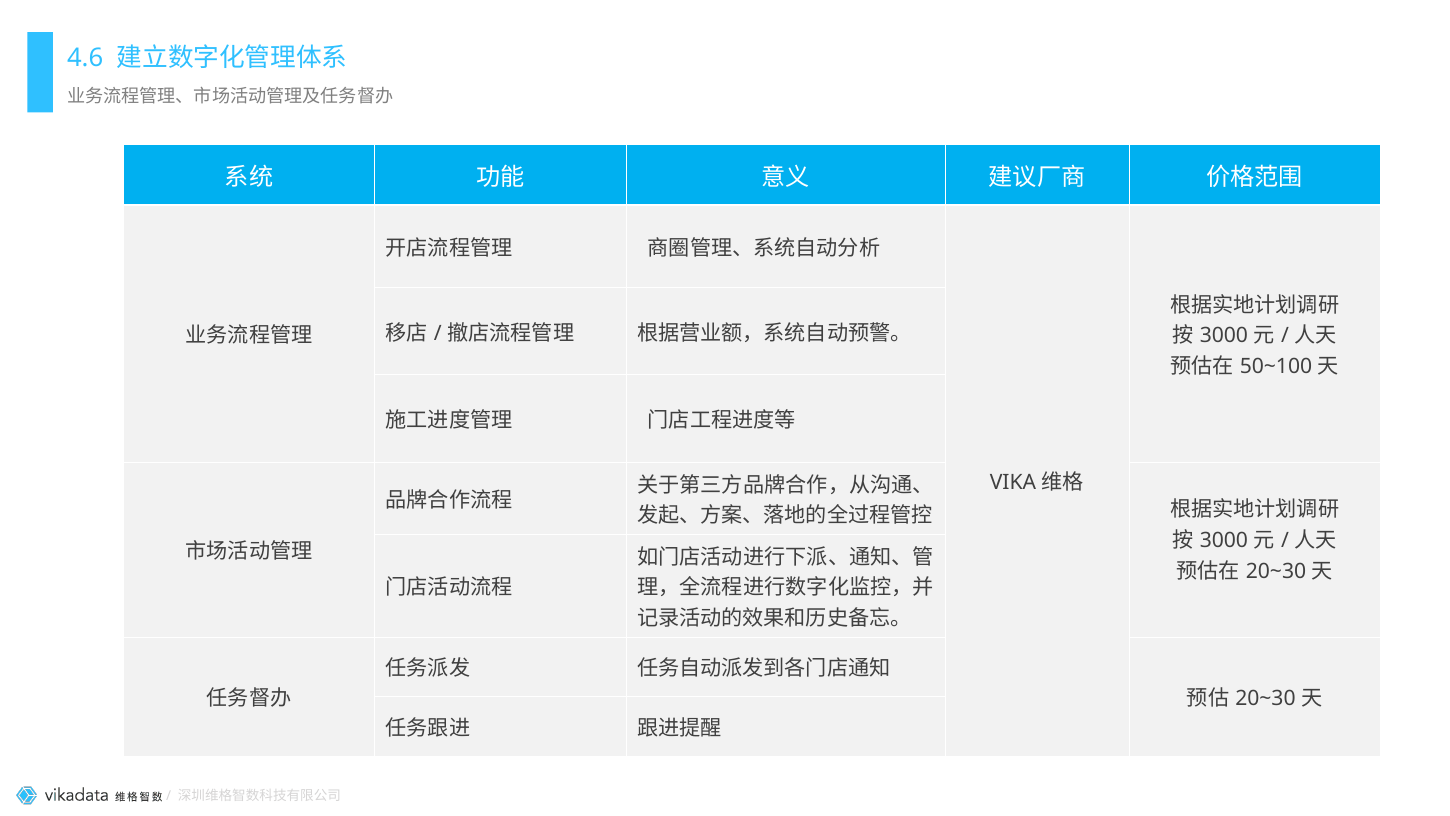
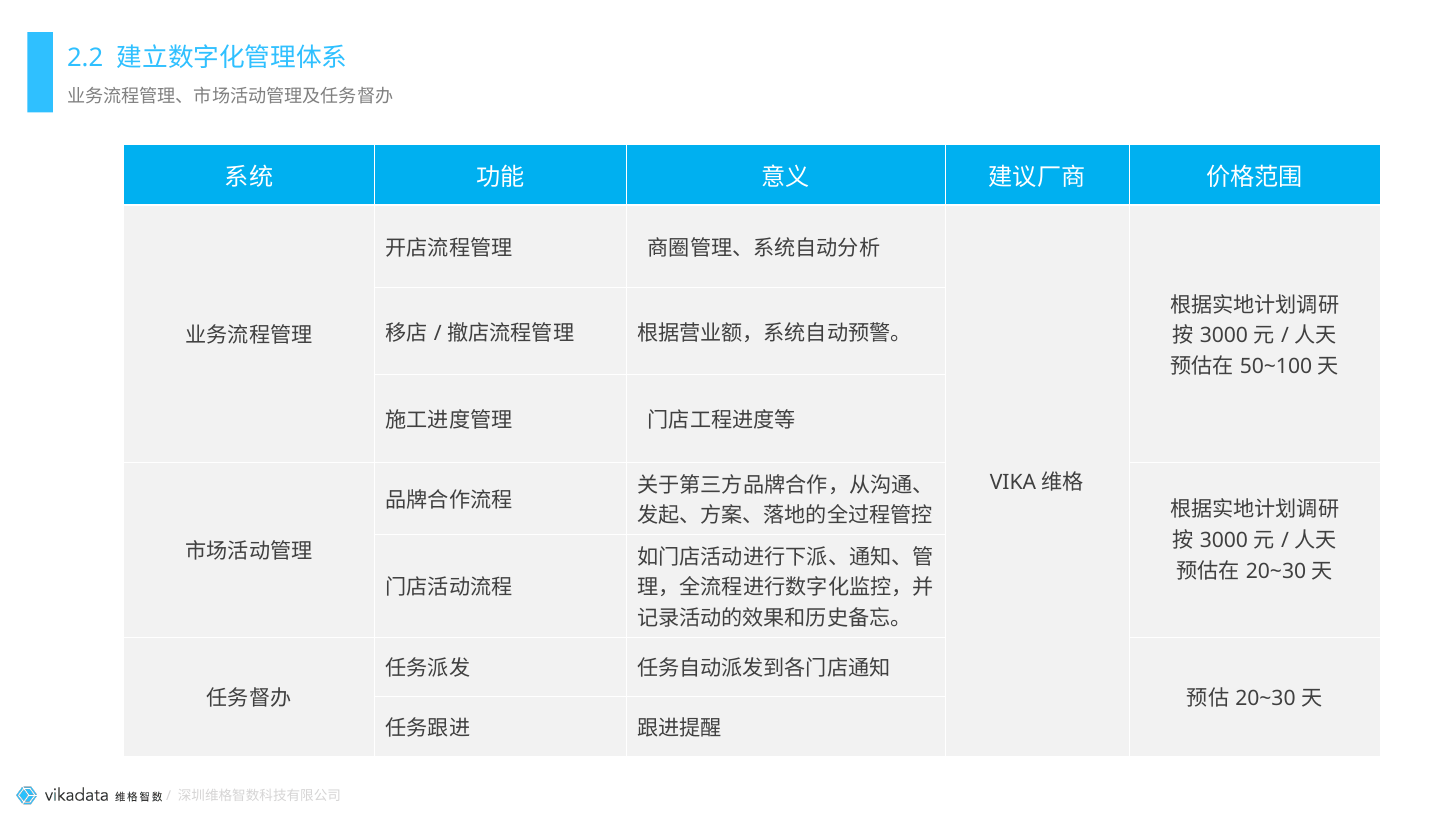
4.6: 4.6 -> 2.2 (85, 58)
